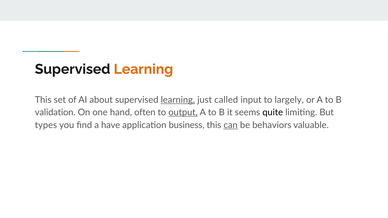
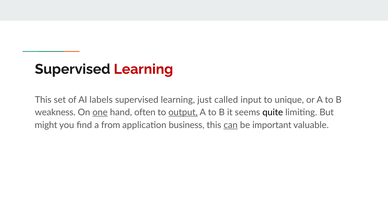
Learning colour: orange -> red (143, 69)
about: about -> labels (101, 100)
learning underline: present -> none (178, 100)
largely: largely -> unique (289, 100)
validation: validation -> weakness (55, 113)
one underline: none -> present (100, 113)
types: types -> might (46, 125)
have: have -> from (111, 125)
behaviors: behaviors -> important (272, 125)
